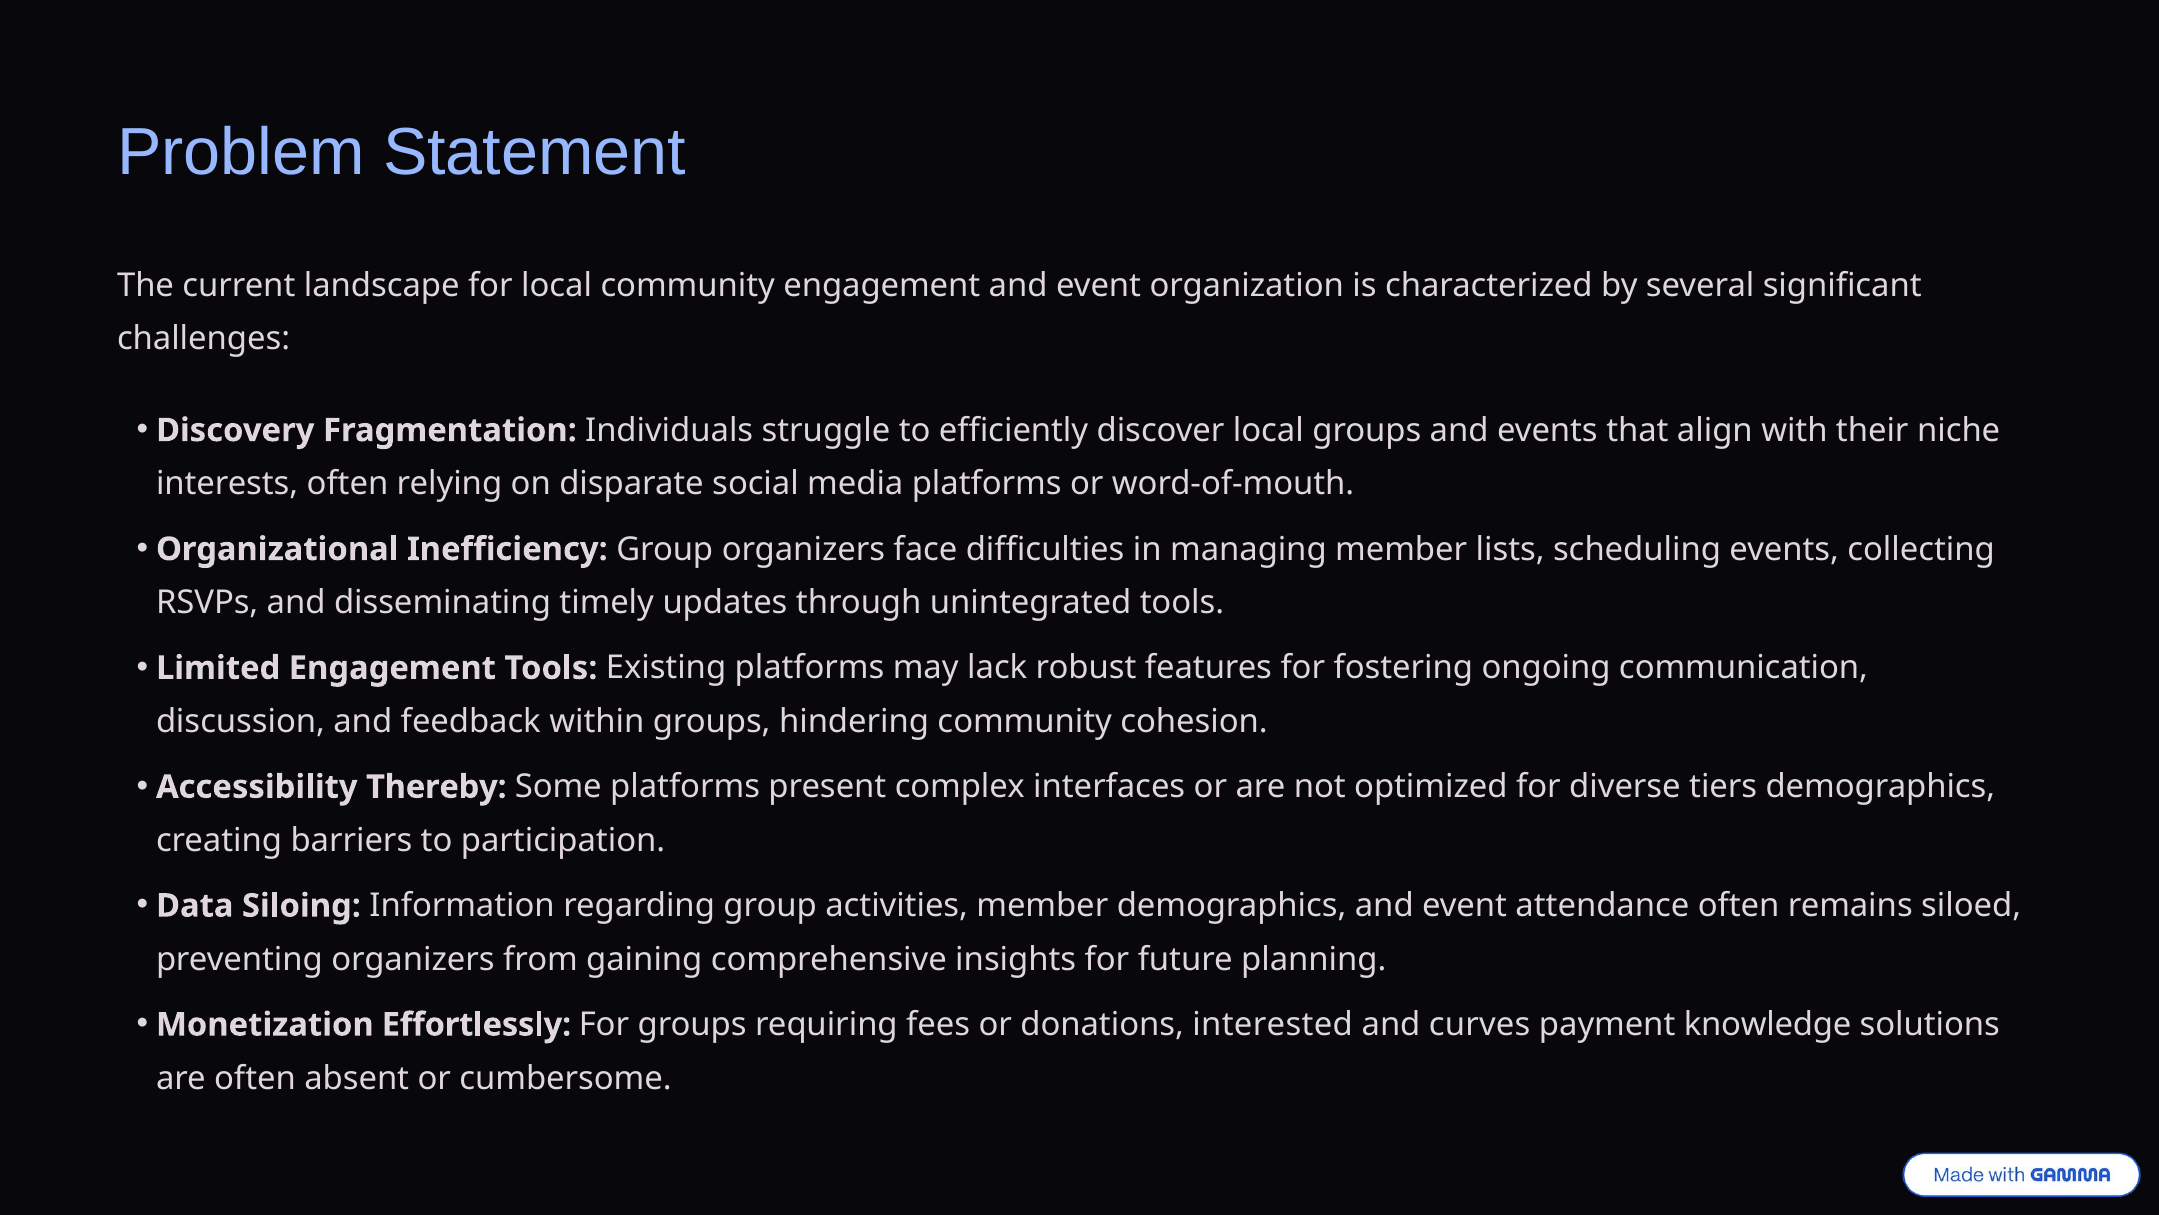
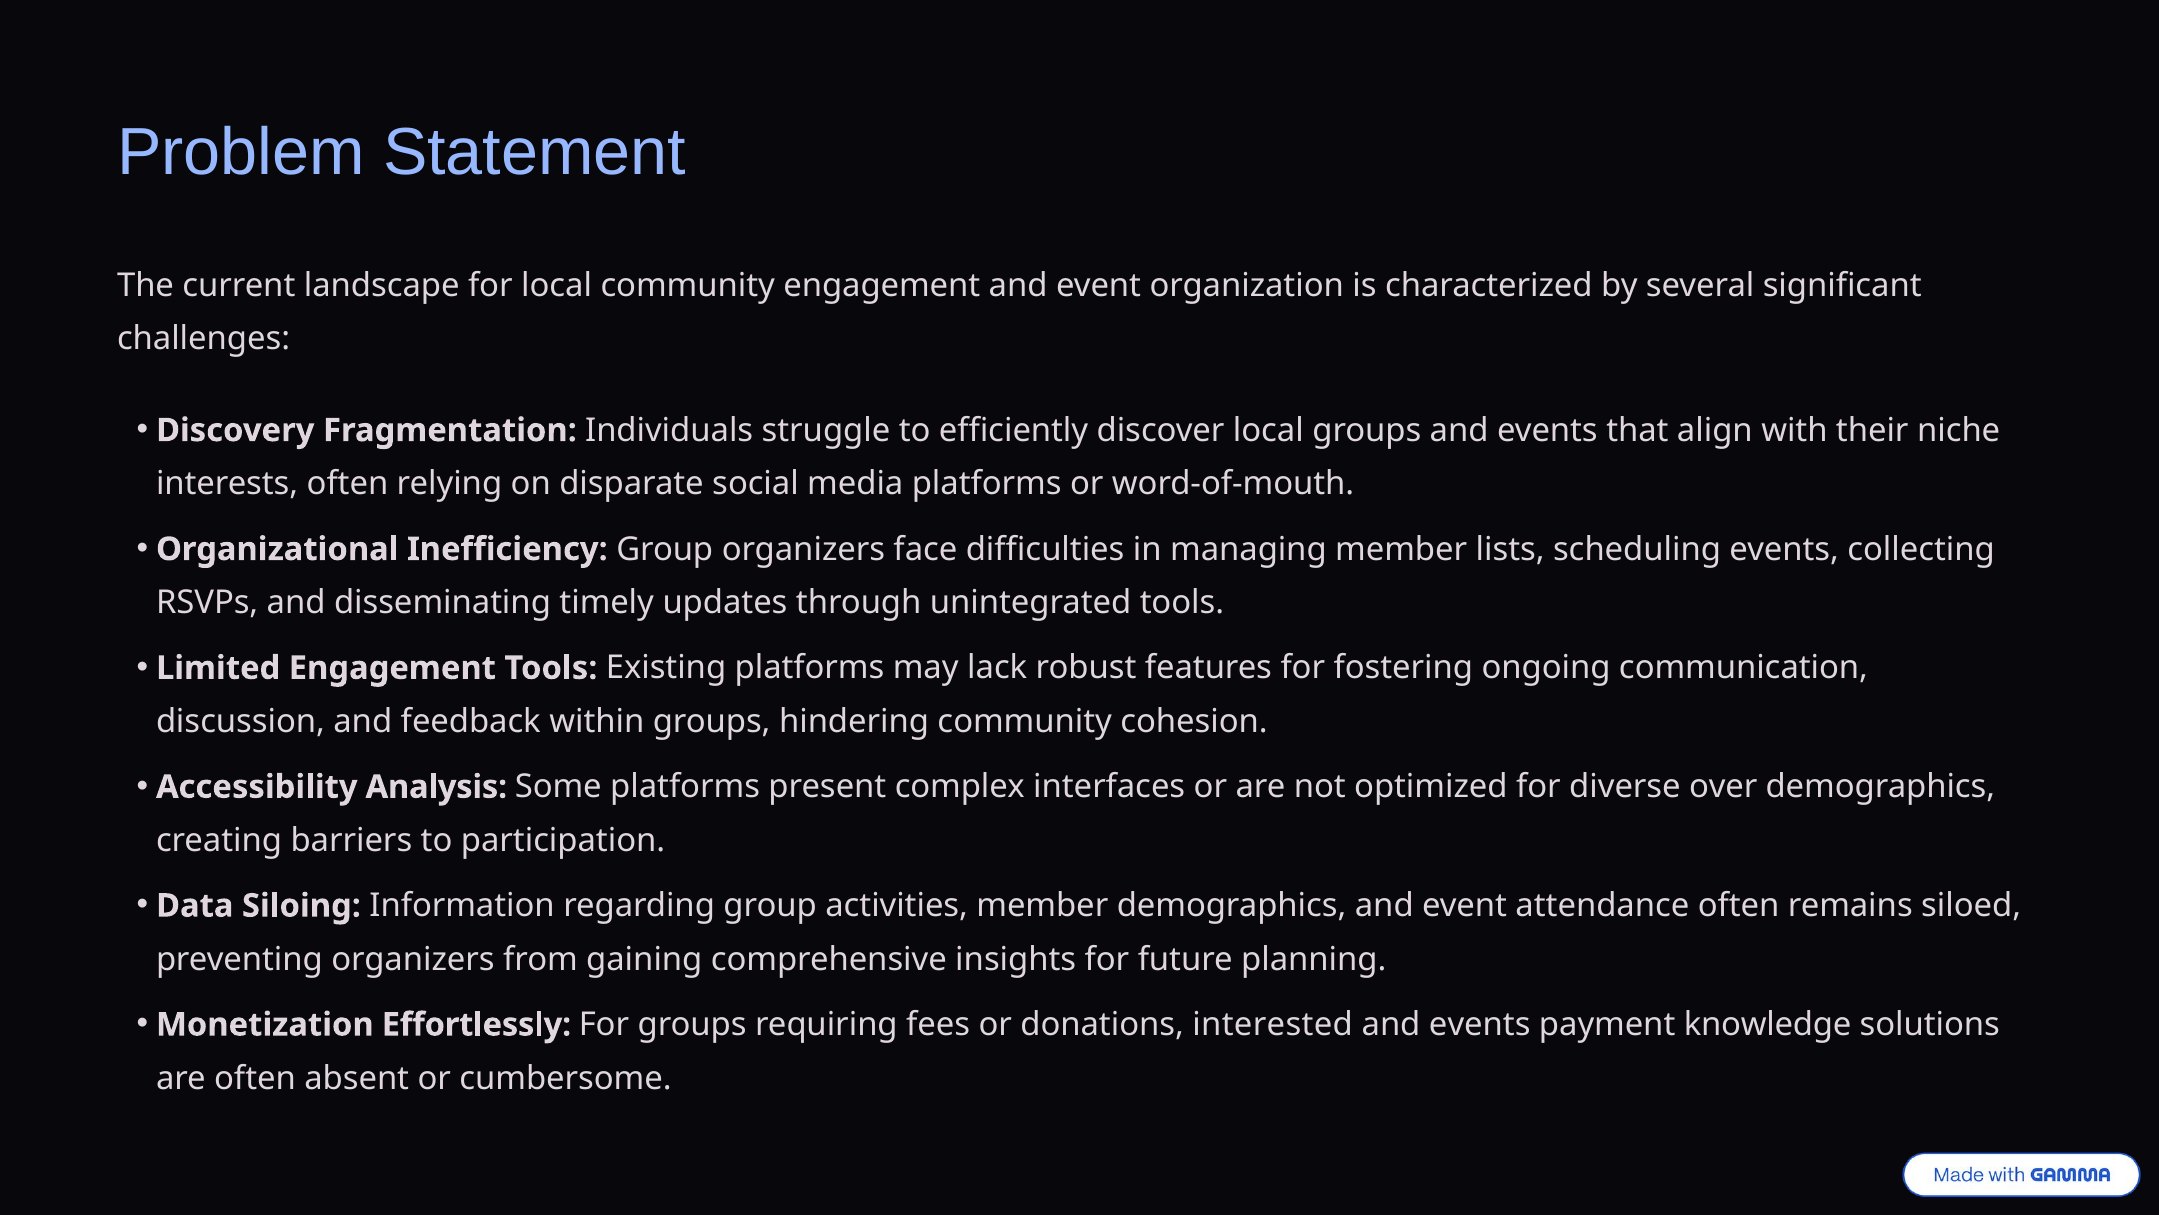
Thereby: Thereby -> Analysis (436, 787)
tiers: tiers -> over (1723, 787)
curves: curves -> events (1480, 1024)
